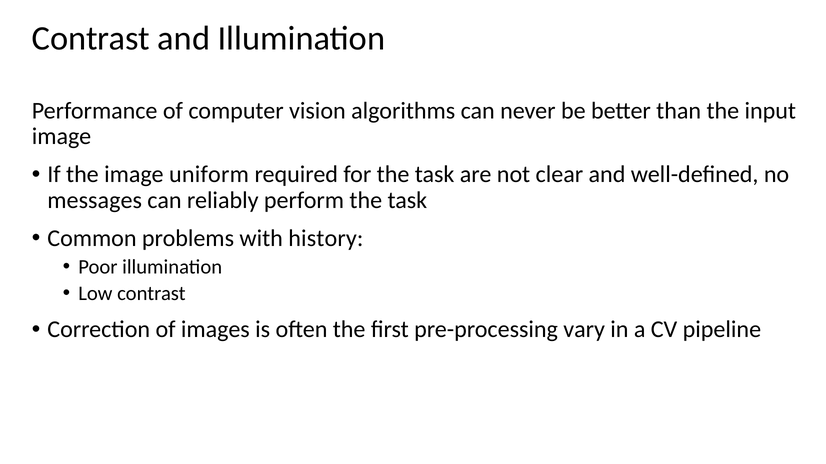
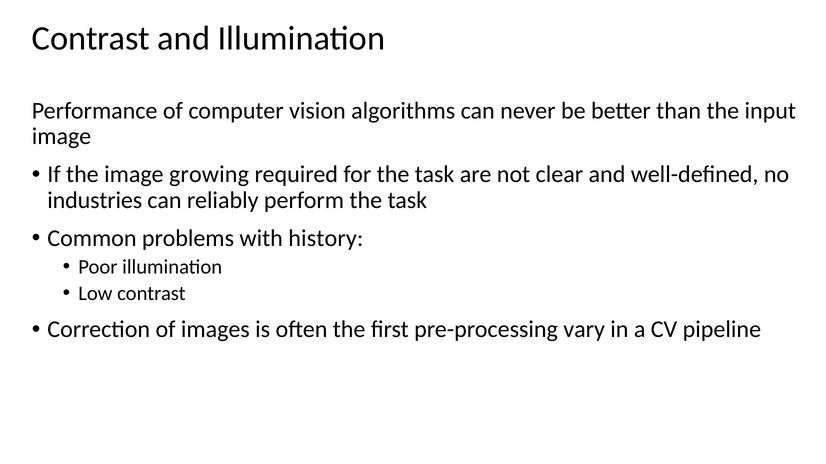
uniform: uniform -> growing (209, 175)
messages: messages -> industries (95, 201)
